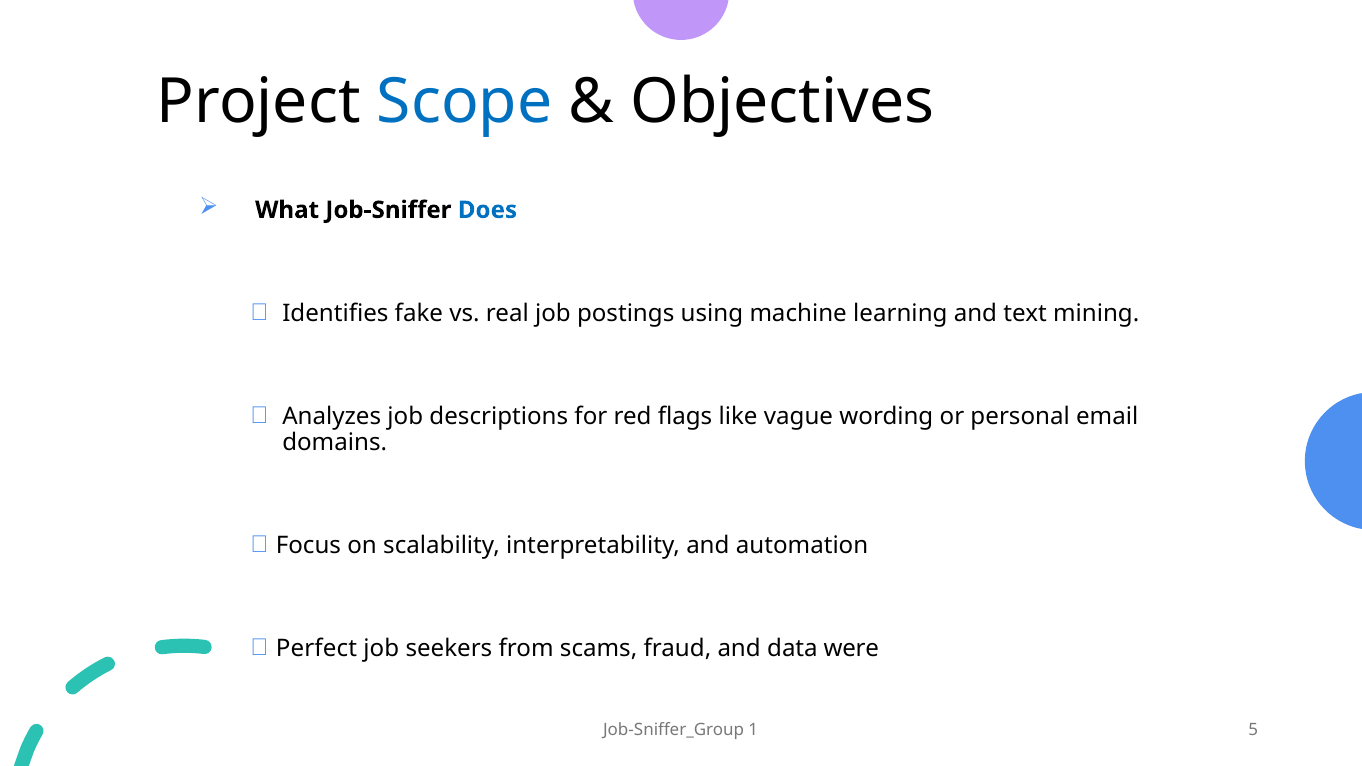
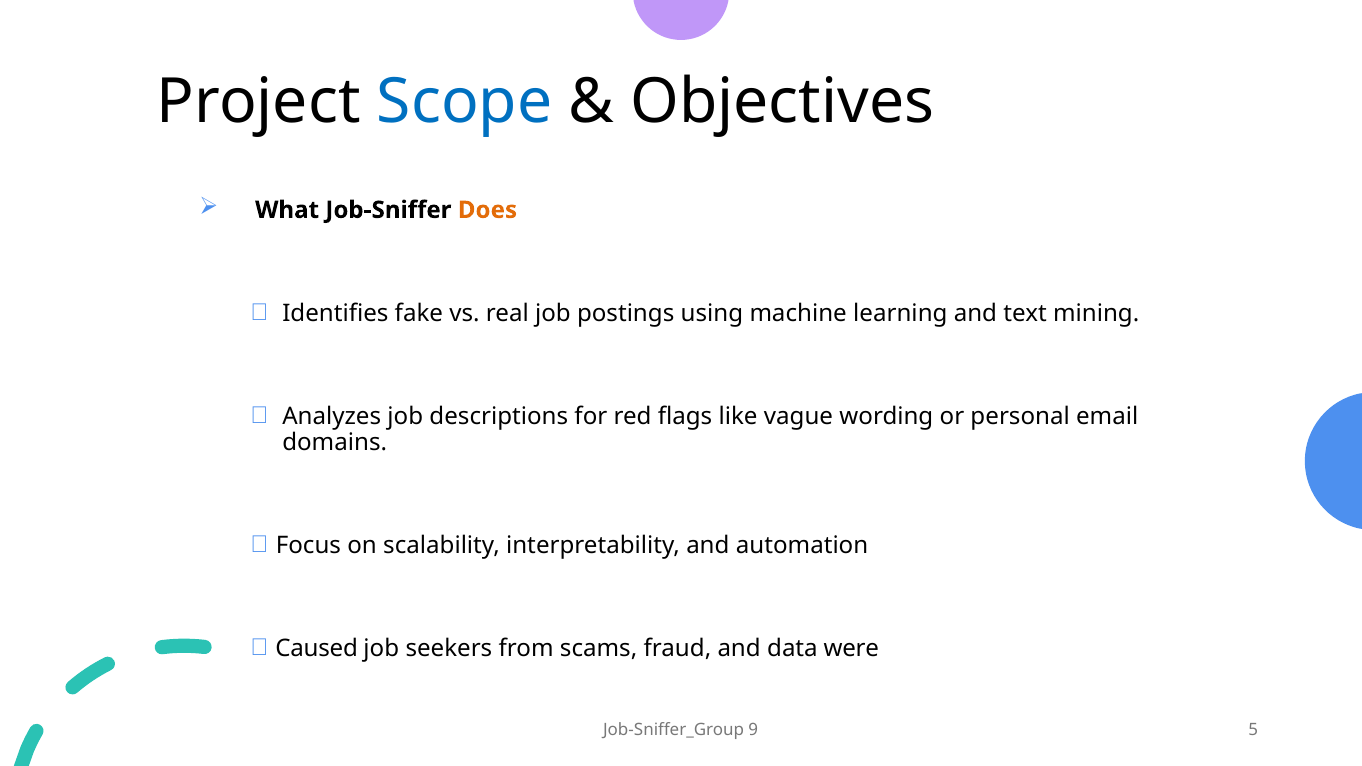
Does colour: blue -> orange (487, 210)
Perfect: Perfect -> Caused (317, 649)
1: 1 -> 9 (753, 730)
